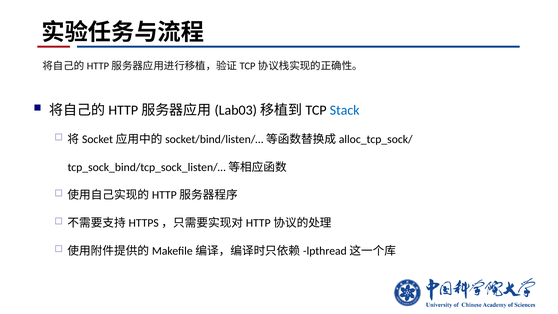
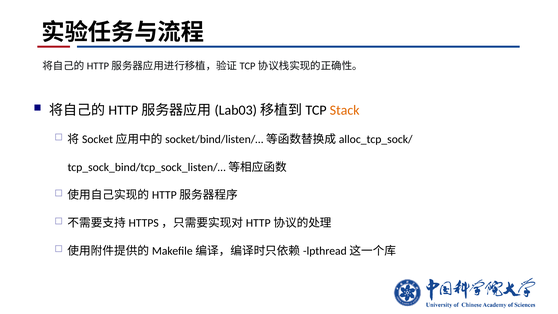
Stack colour: blue -> orange (345, 110)
